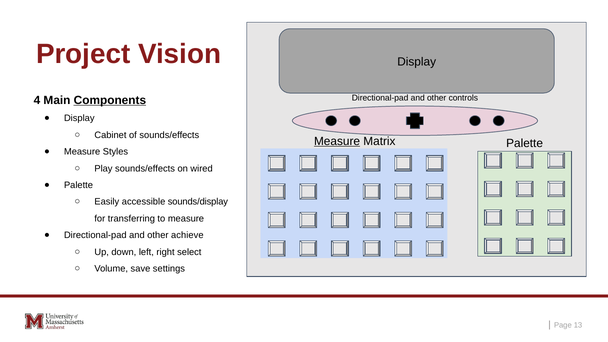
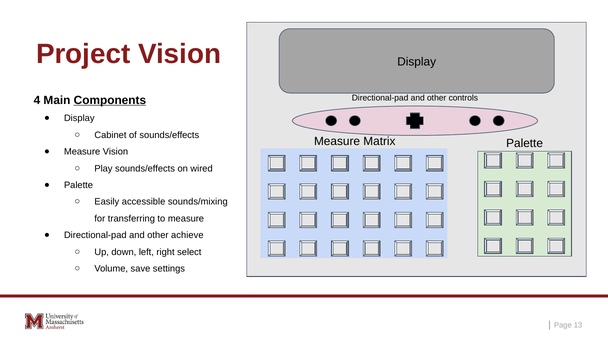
Measure underline: present -> none (337, 141)
Measure Styles: Styles -> Vision (115, 152)
sounds/display: sounds/display -> sounds/mixing (198, 202)
